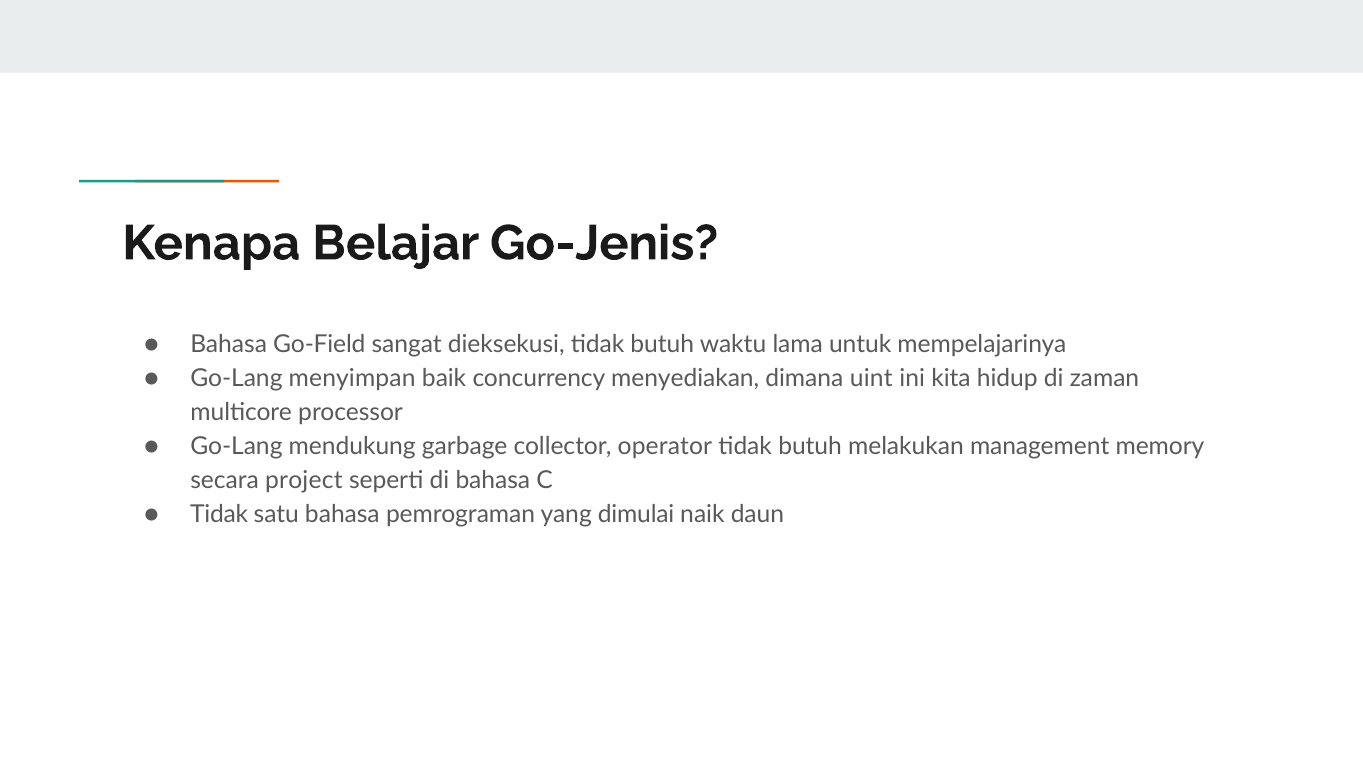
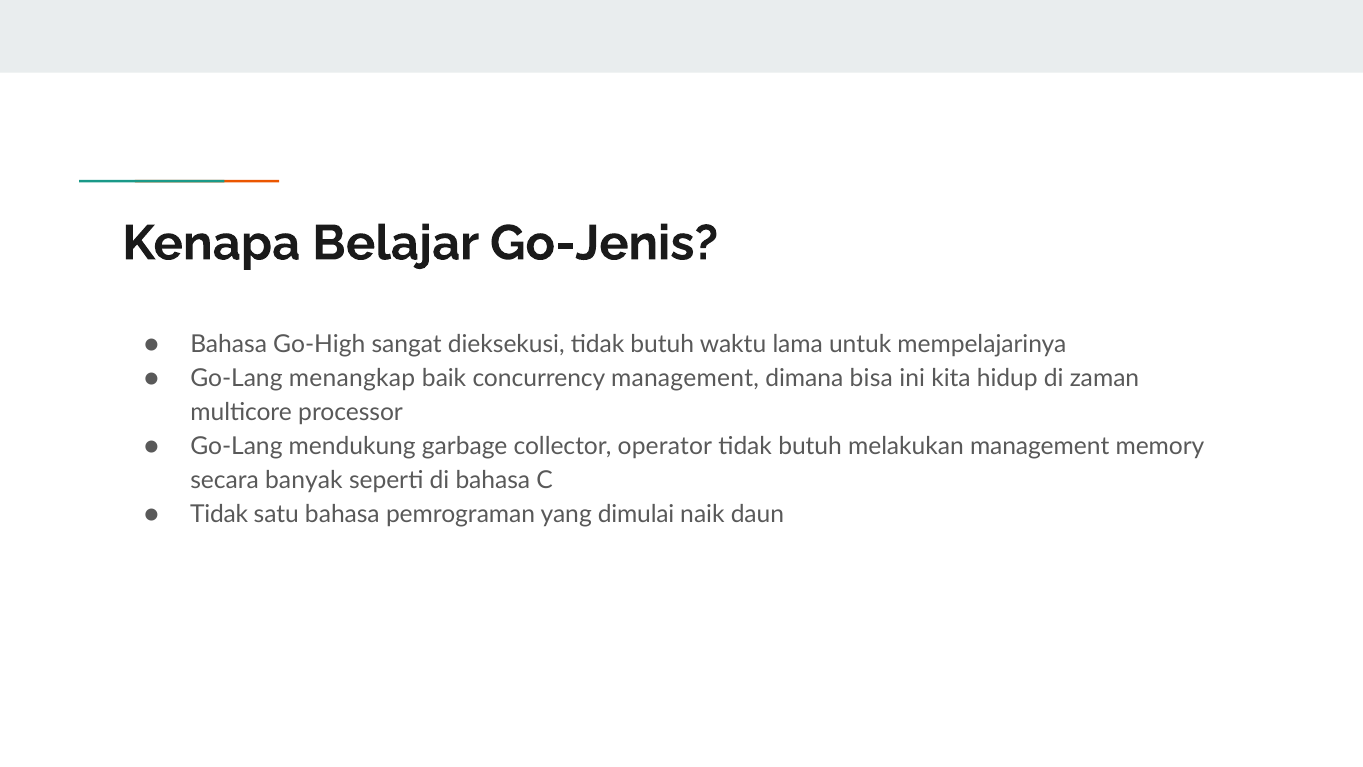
Go-Field: Go-Field -> Go-High (319, 344)
menyimpan: menyimpan -> menangkap (352, 378)
concurrency menyediakan: menyediakan -> management (685, 378)
uint: uint -> bisa (871, 378)
project: project -> banyak (304, 480)
